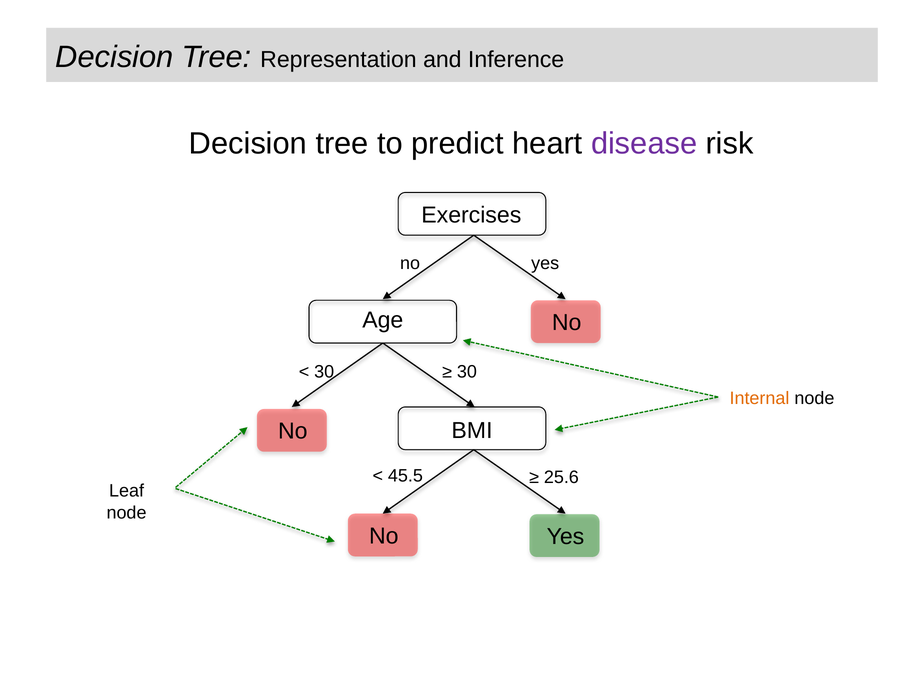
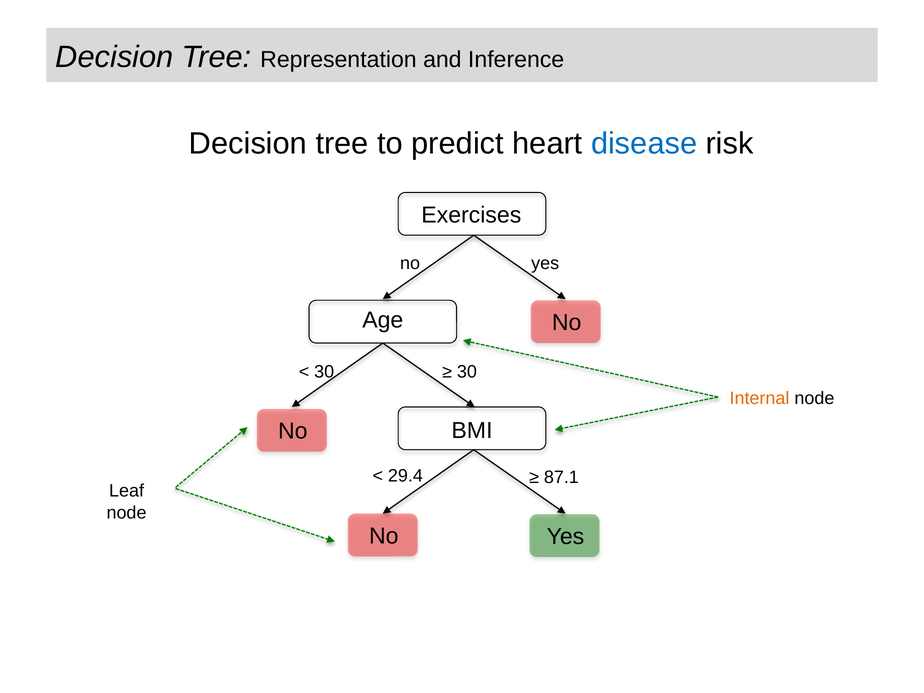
disease colour: purple -> blue (644, 144)
45.5: 45.5 -> 29.4 (405, 476)
25.6: 25.6 -> 87.1 (561, 477)
